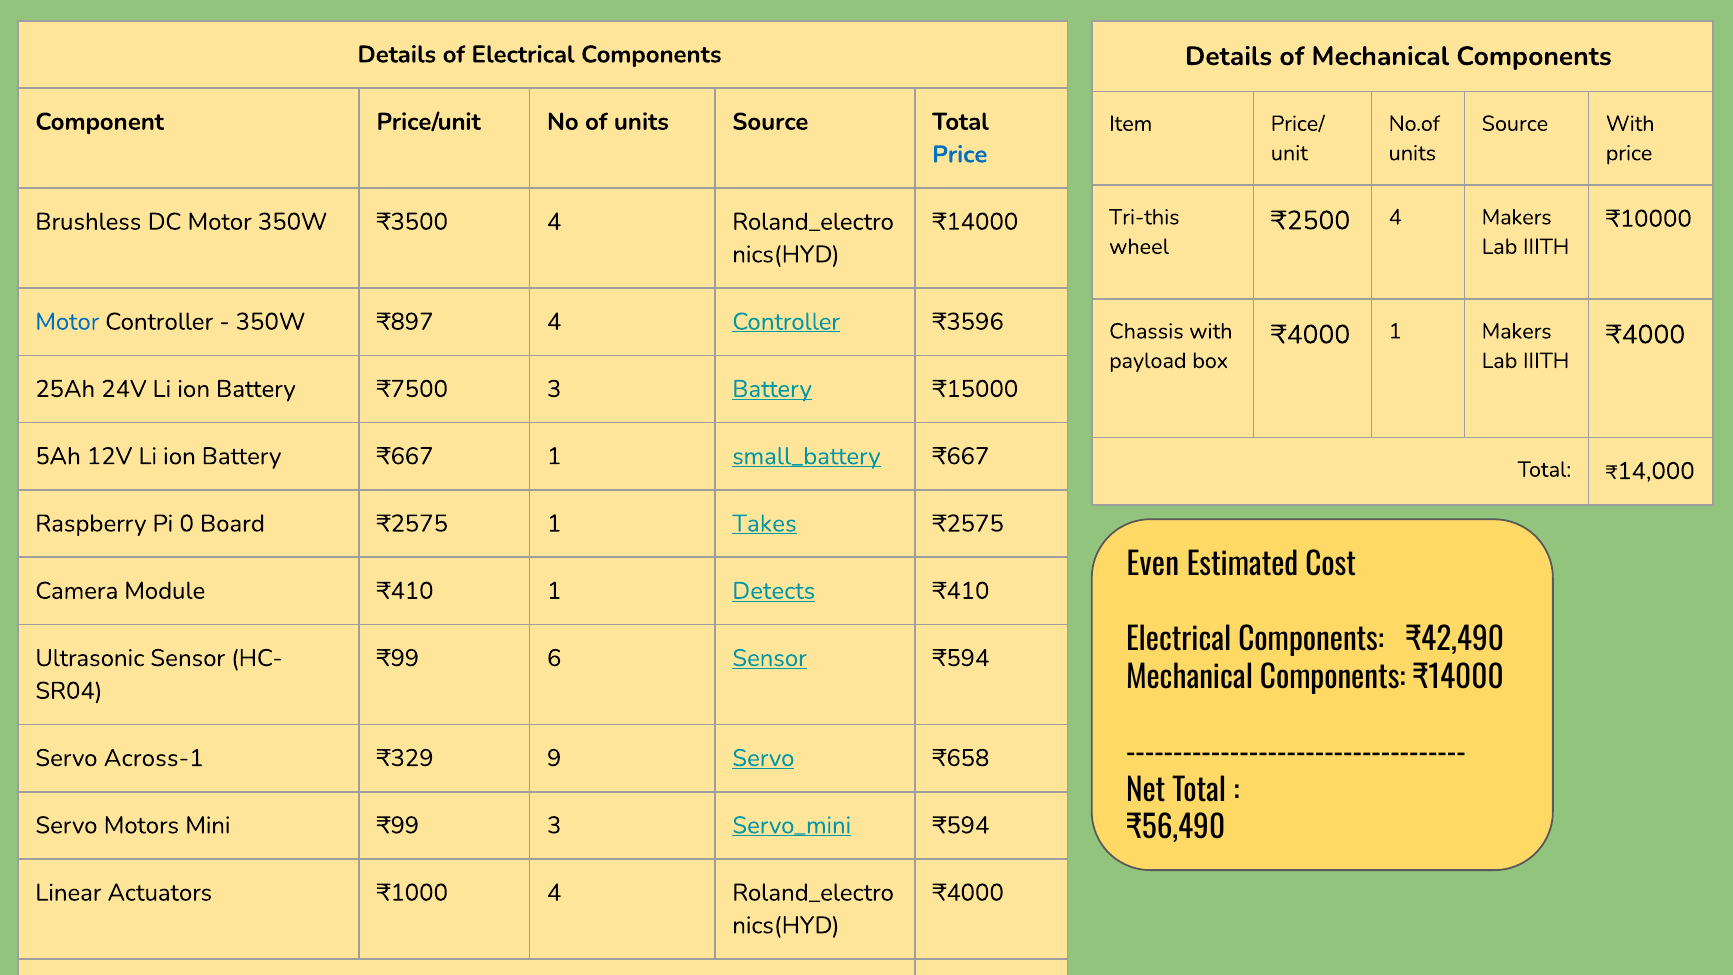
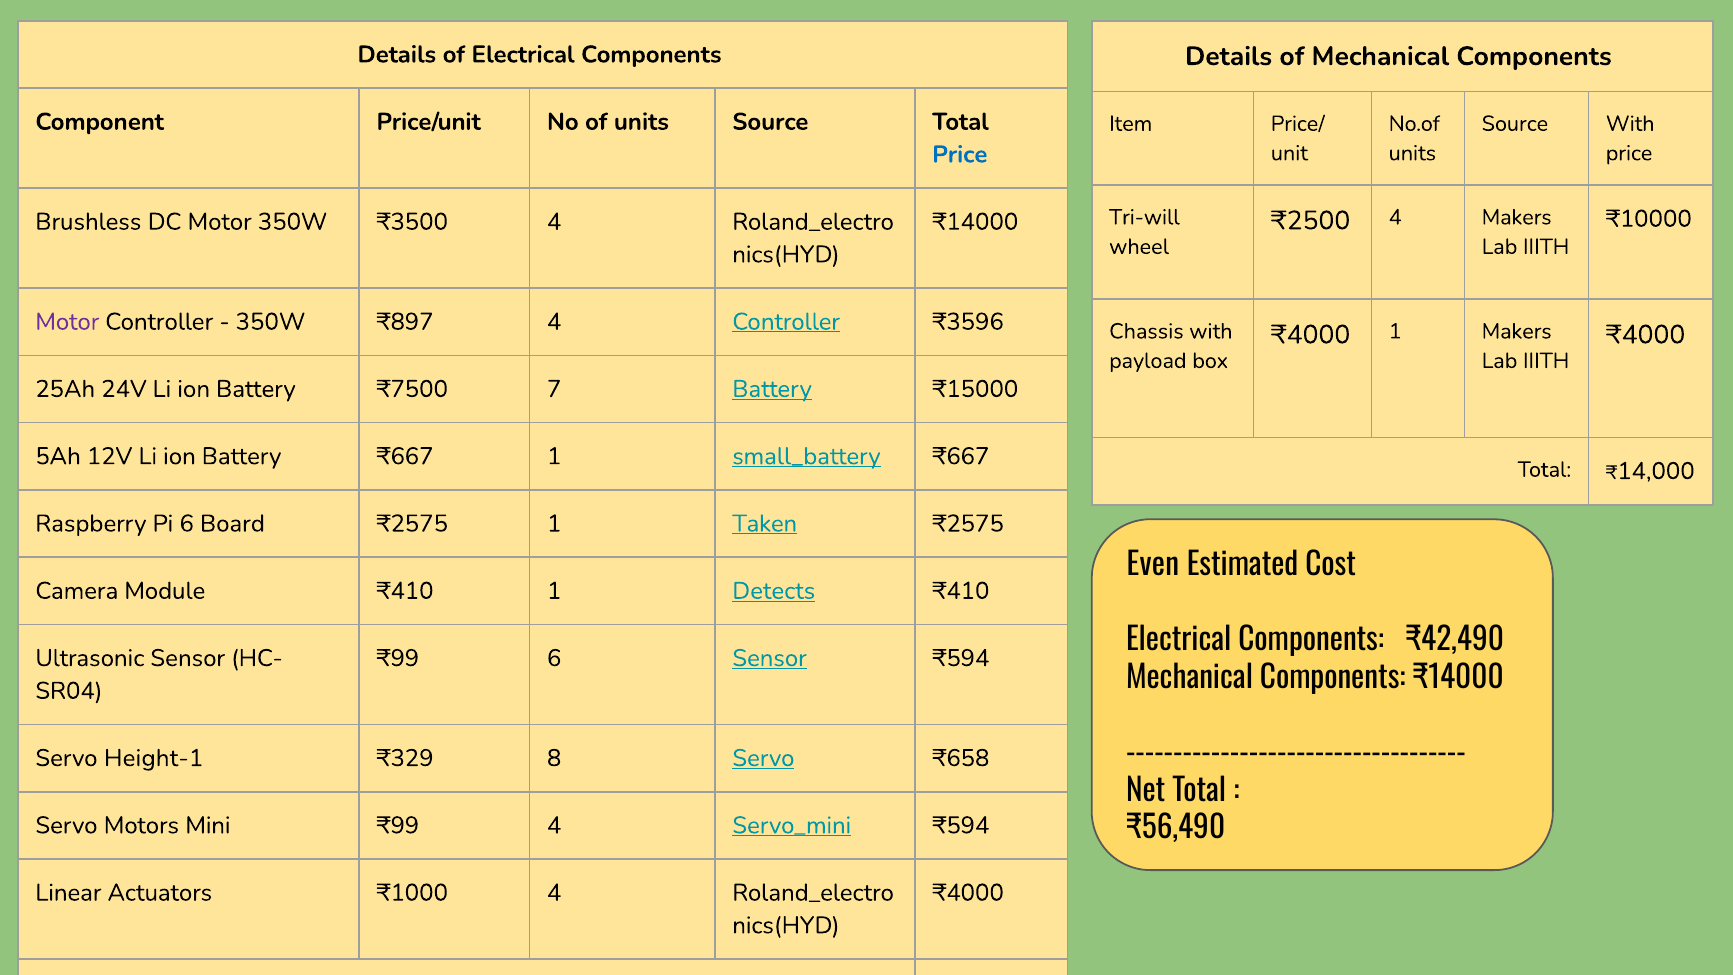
Tri-this: Tri-this -> Tri-will (1144, 217)
Motor colour: blue -> purple (67, 322)
₹7500 3: 3 -> 7 (554, 389)
Pi 0: 0 -> 6 (187, 523)
Takes: Takes -> Taken (765, 523)
Across-1: Across-1 -> Height-1 (154, 758)
9: 9 -> 8 (554, 758)
₹99 3: 3 -> 4 (554, 825)
